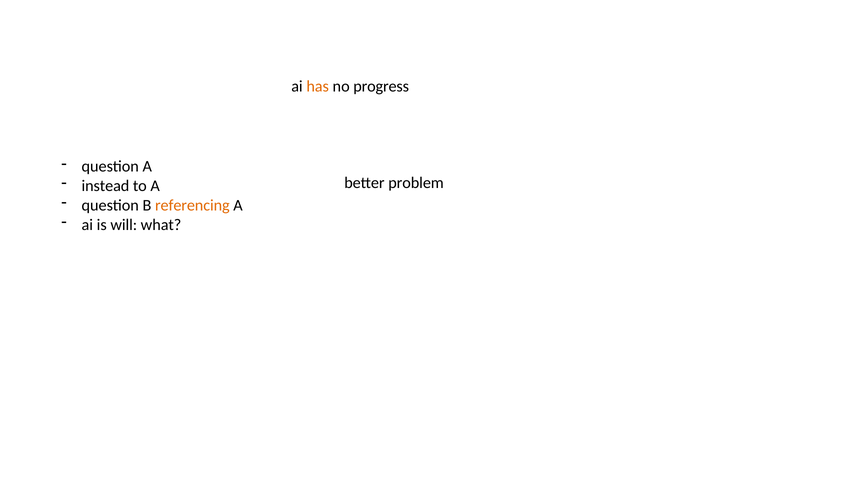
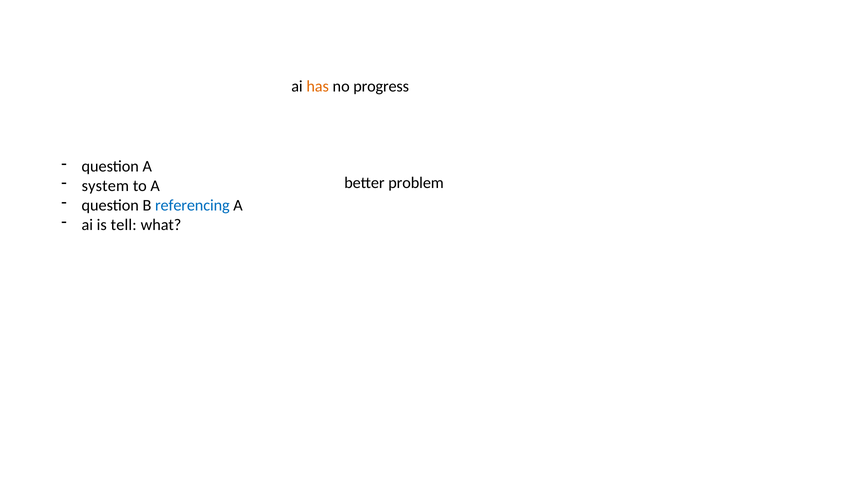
instead: instead -> system (105, 186)
referencing colour: orange -> blue (192, 205)
will: will -> tell (124, 225)
